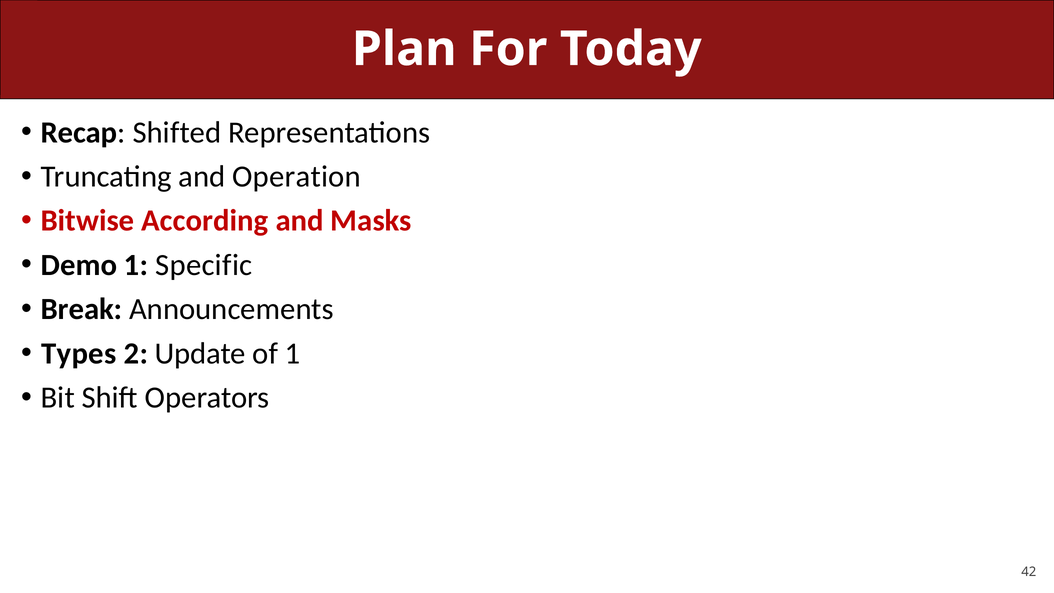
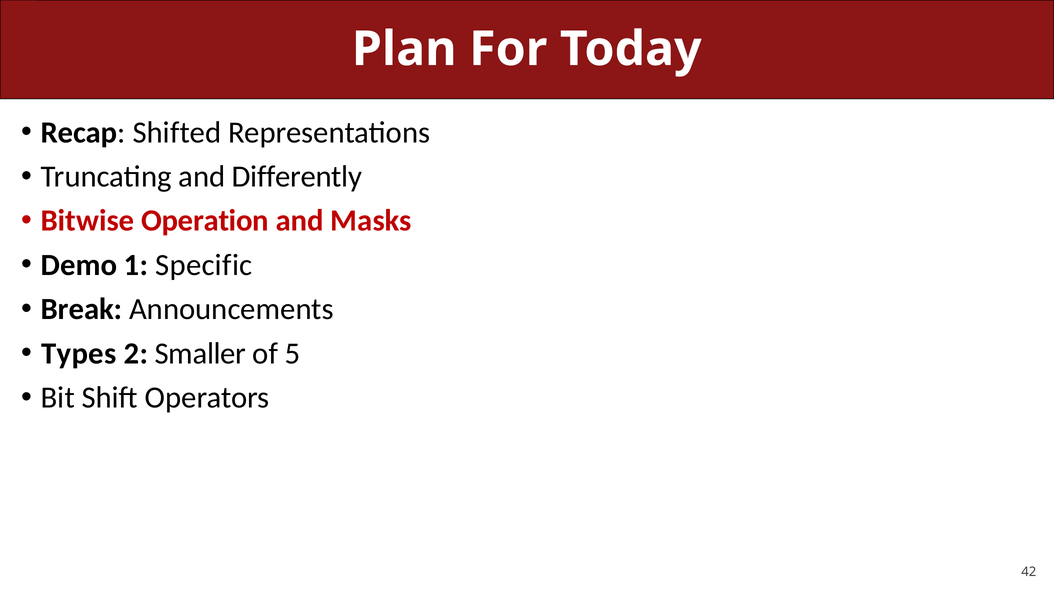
Operation: Operation -> Differently (297, 177)
According: According -> Operation (205, 221)
Update: Update -> Smaller (200, 353)
of 1: 1 -> 5 (293, 353)
